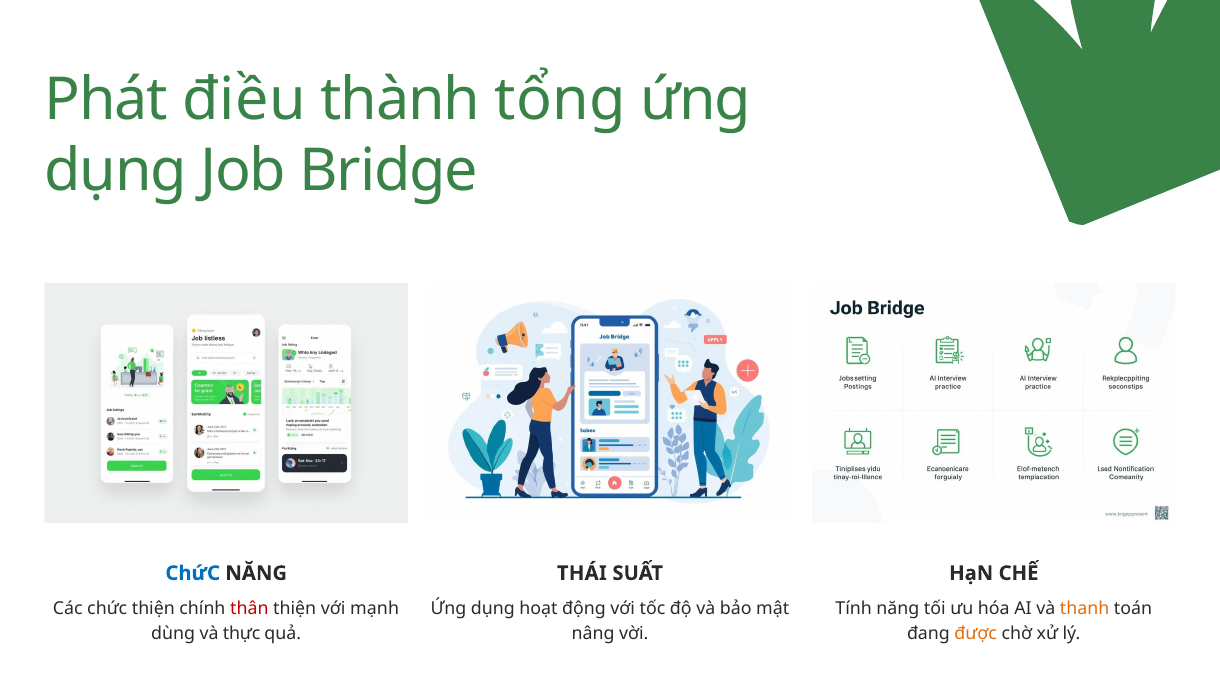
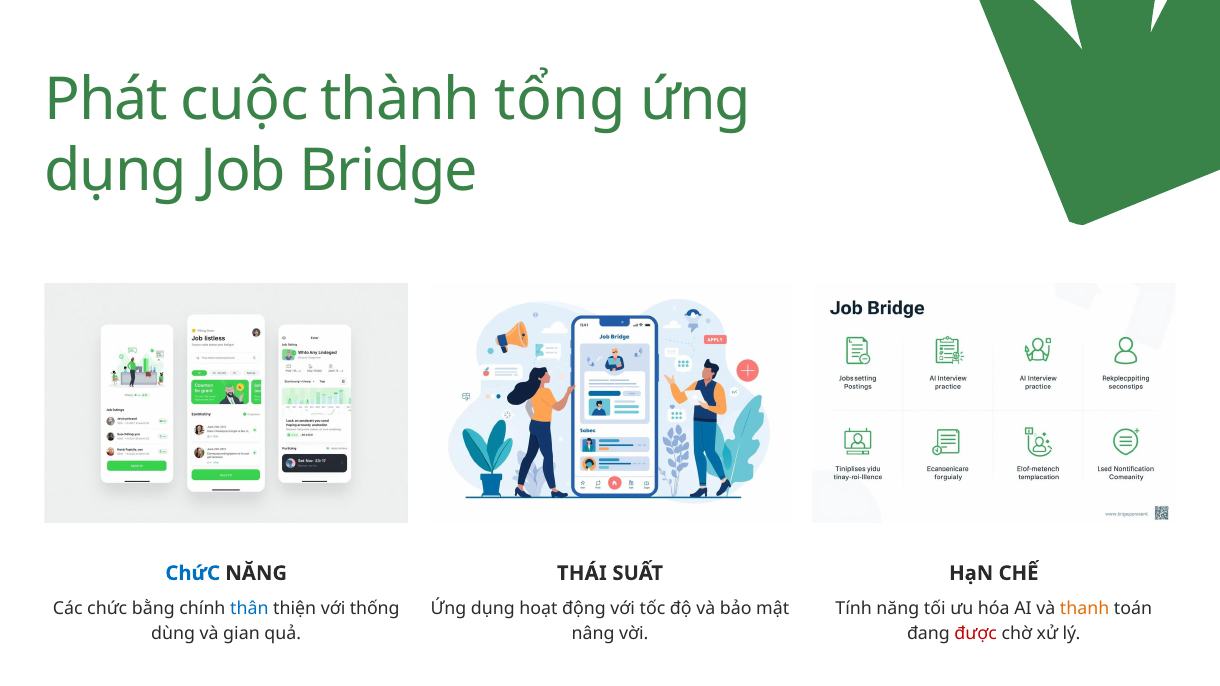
điều: điều -> cuộc (245, 100)
chức thiện: thiện -> bằng (153, 609)
thân colour: red -> blue (249, 609)
mạnh: mạnh -> thống (375, 609)
thực: thực -> gian (242, 634)
được colour: orange -> red (976, 634)
